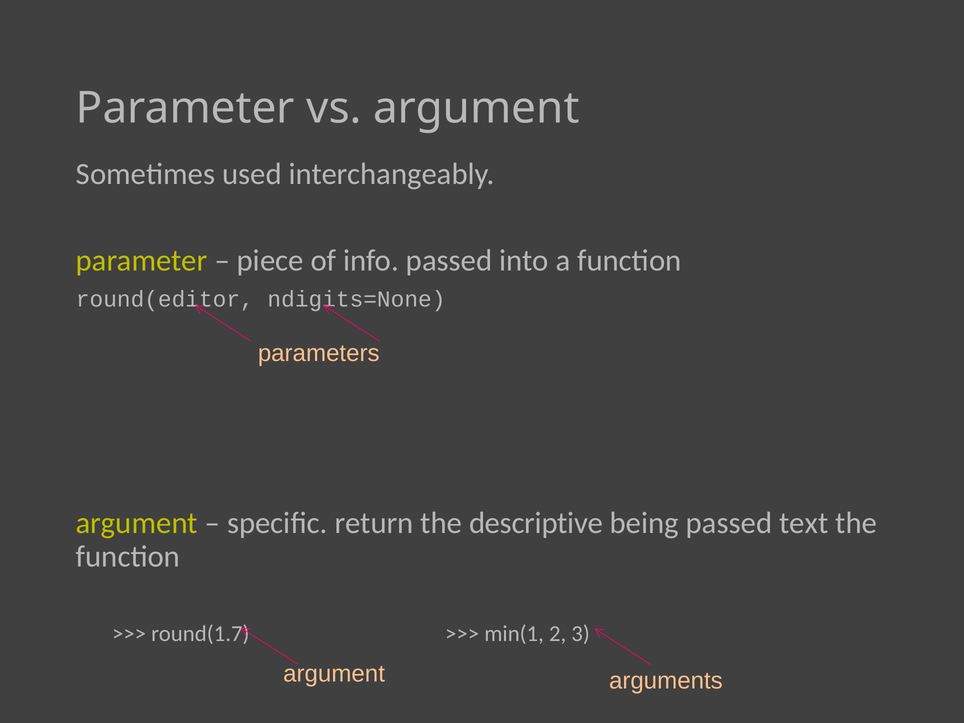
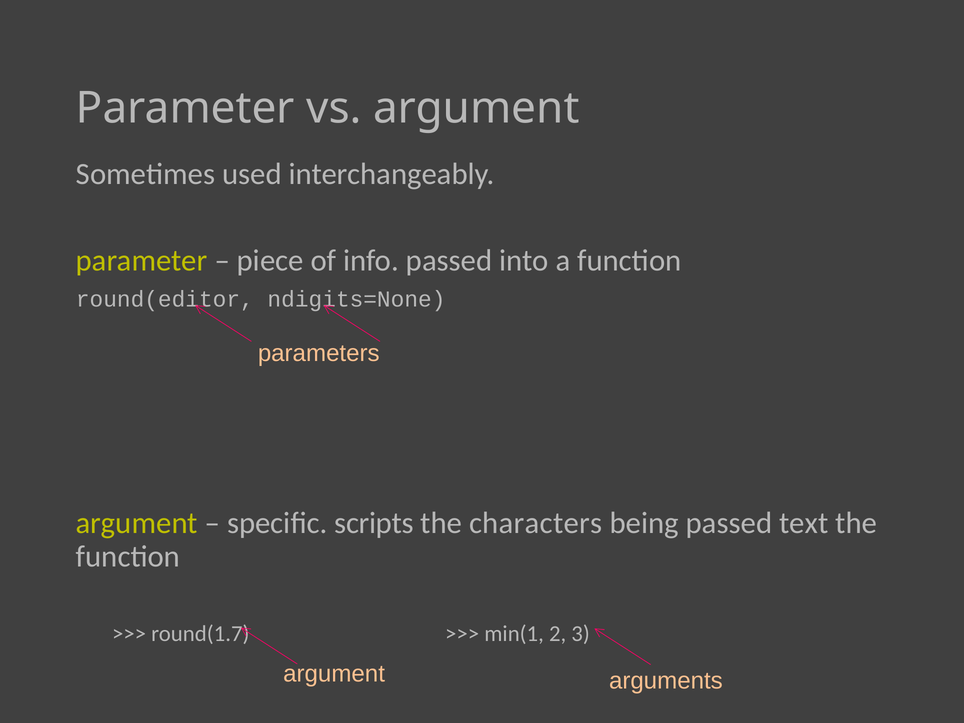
return: return -> scripts (374, 523)
descriptive: descriptive -> characters (536, 523)
